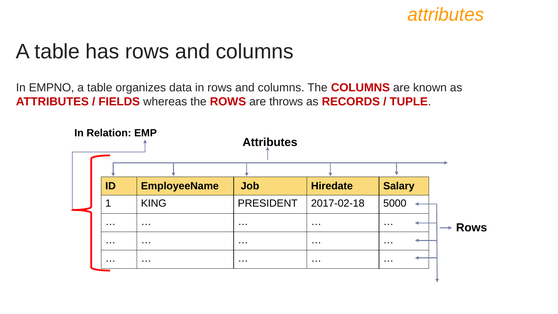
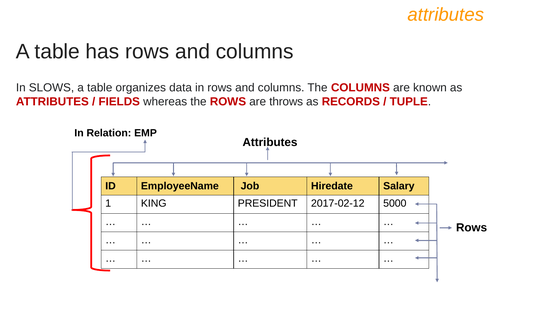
EMPNO: EMPNO -> SLOWS (52, 88)
2017-02-18: 2017-02-18 -> 2017-02-12 (338, 203)
